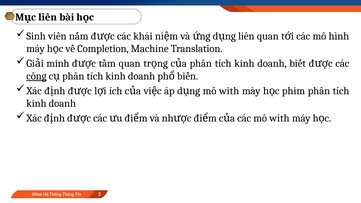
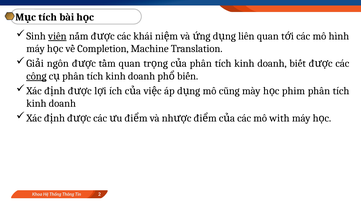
liên: liên -> tích (48, 17)
viên underline: none -> present (57, 36)
minh: minh -> ngôn (58, 63)
with: with -> cũng (229, 91)
